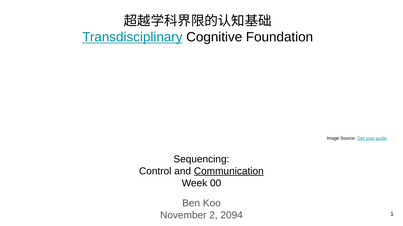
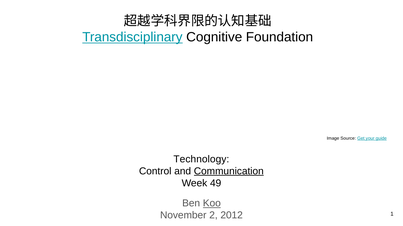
Sequencing: Sequencing -> Technology (201, 160)
00: 00 -> 49 (216, 184)
Koo underline: none -> present (212, 204)
2094: 2094 -> 2012 (232, 216)
